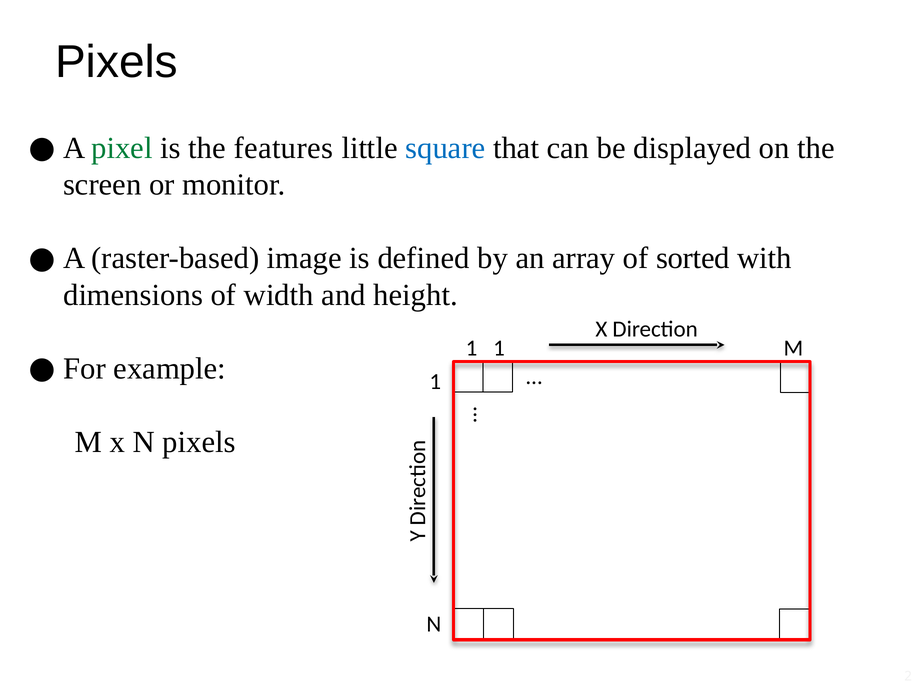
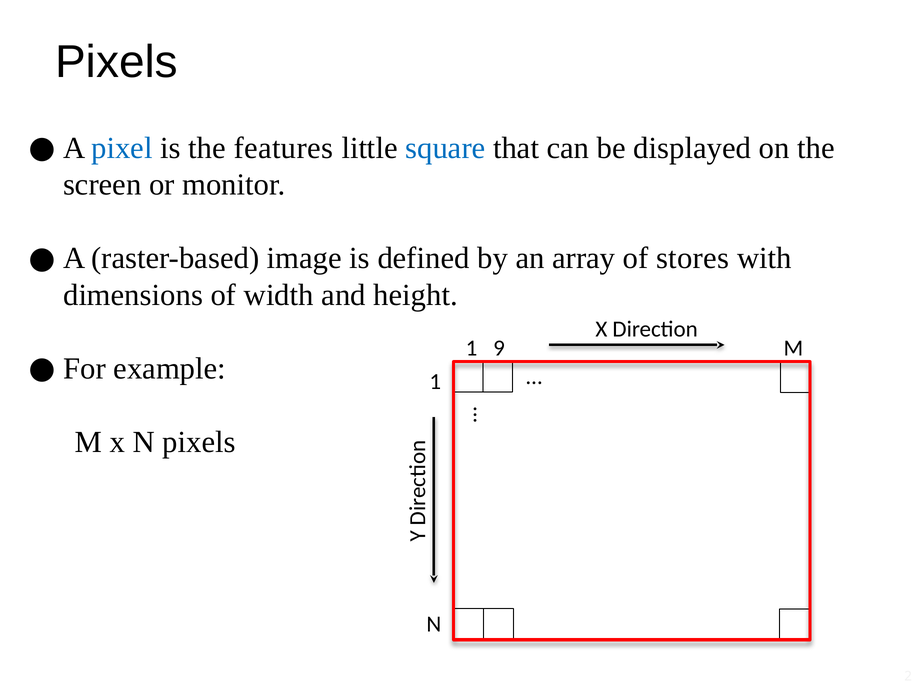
pixel colour: green -> blue (122, 148)
sorted: sorted -> stores (693, 259)
1: 1 -> 9 (499, 349)
